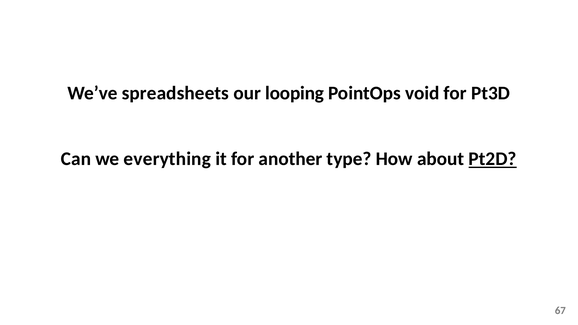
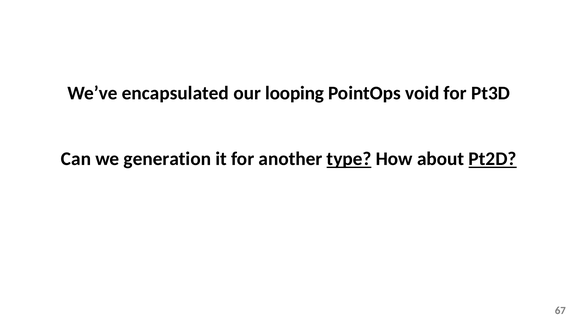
spreadsheets: spreadsheets -> encapsulated (175, 93)
everything: everything -> generation (167, 159)
type underline: none -> present (349, 159)
